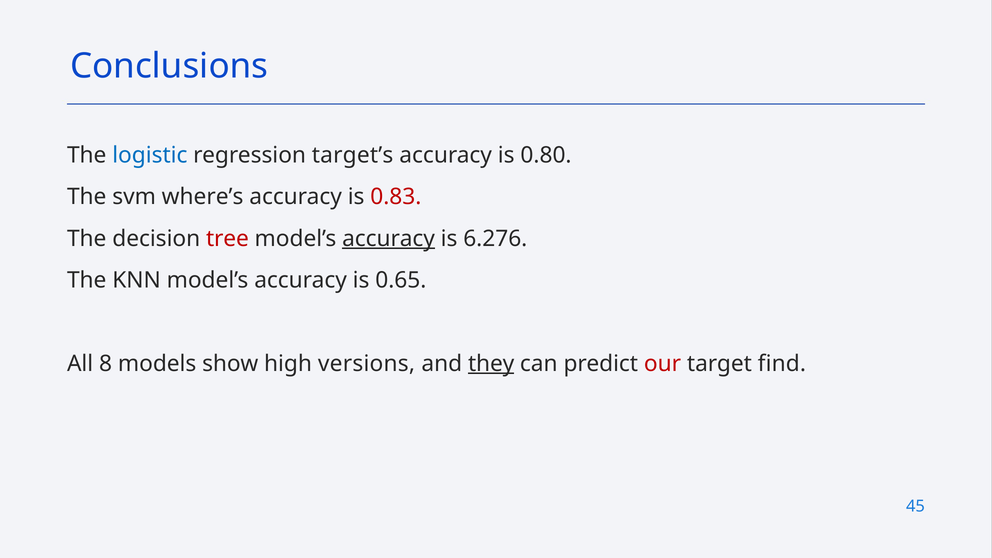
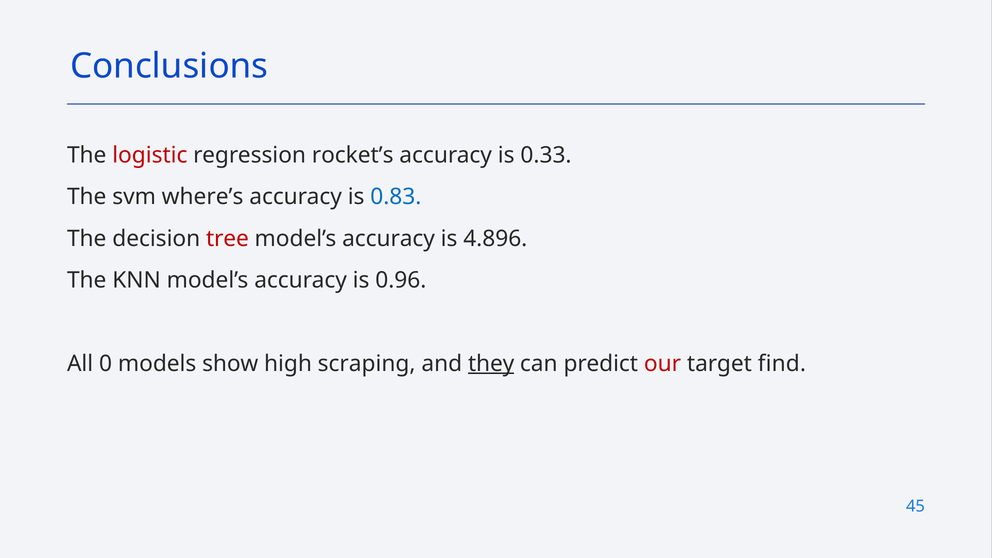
logistic colour: blue -> red (150, 155)
target’s: target’s -> rocket’s (353, 155)
0.80: 0.80 -> 0.33 (546, 155)
0.83 colour: red -> blue (396, 197)
accuracy underline: present -> none (389, 239)
6.276: 6.276 -> 4.896 (495, 239)
0.65: 0.65 -> 0.96 (401, 280)
8: 8 -> 0 (106, 364)
versions: versions -> scraping (367, 364)
